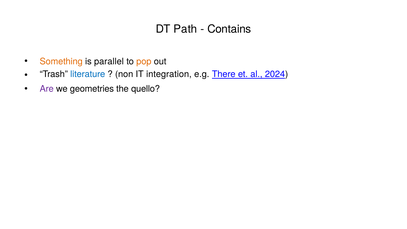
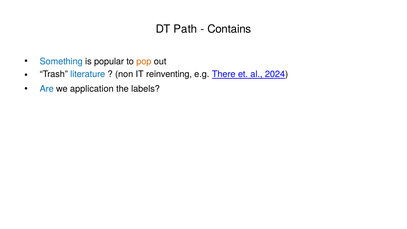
Something colour: orange -> blue (61, 62)
parallel: parallel -> popular (109, 62)
integration: integration -> reinventing (169, 74)
Are colour: purple -> blue (47, 89)
geometries: geometries -> application (92, 89)
quello: quello -> labels (145, 89)
